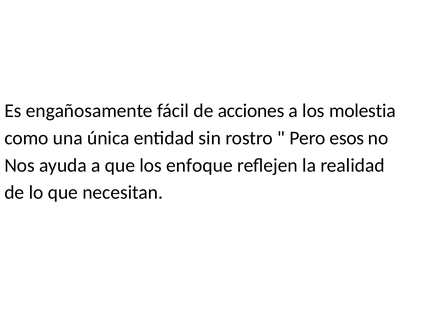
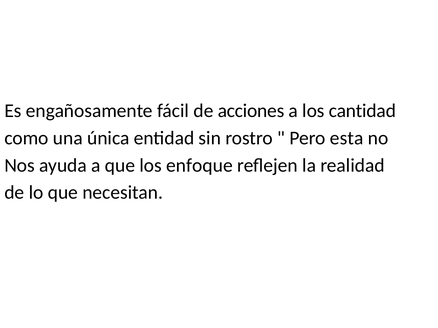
molestia: molestia -> cantidad (362, 111)
esos: esos -> esta (347, 138)
